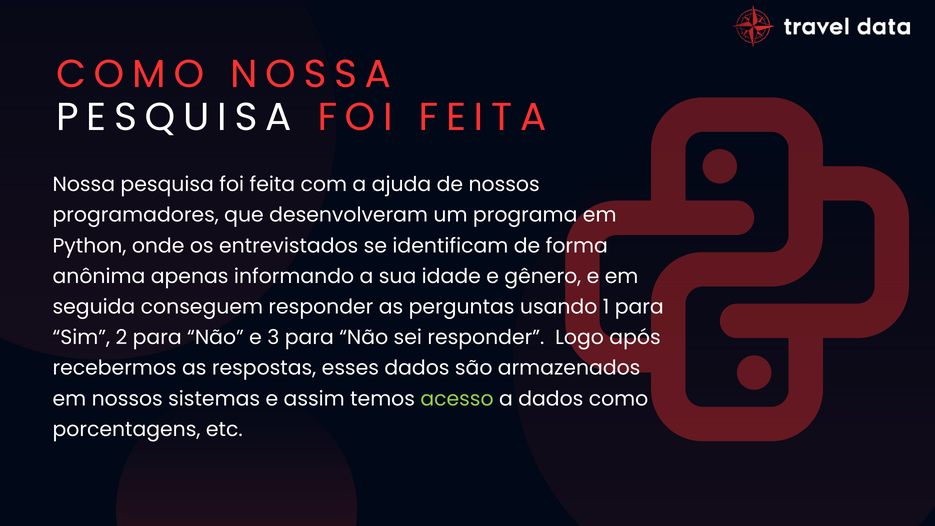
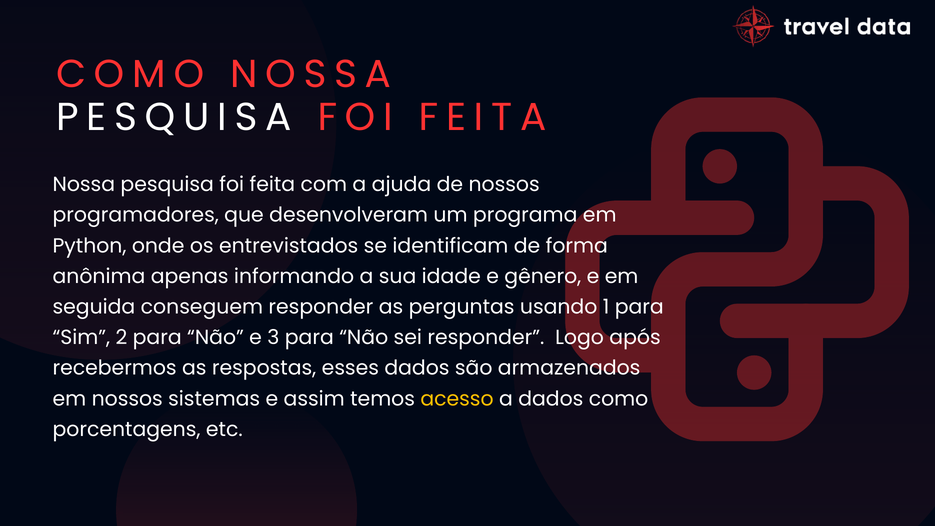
acesso colour: light green -> yellow (457, 399)
